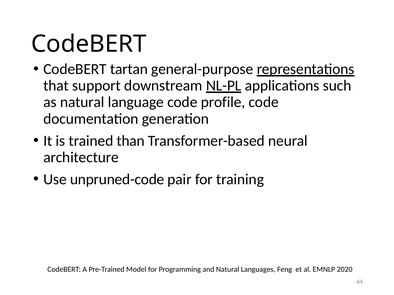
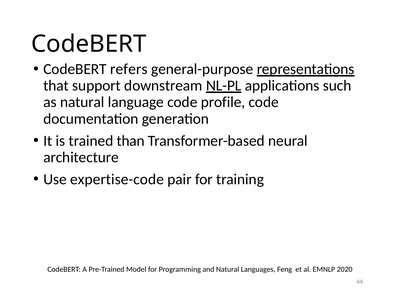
tartan: tartan -> refers (129, 69)
unpruned-code: unpruned-code -> expertise-code (117, 180)
